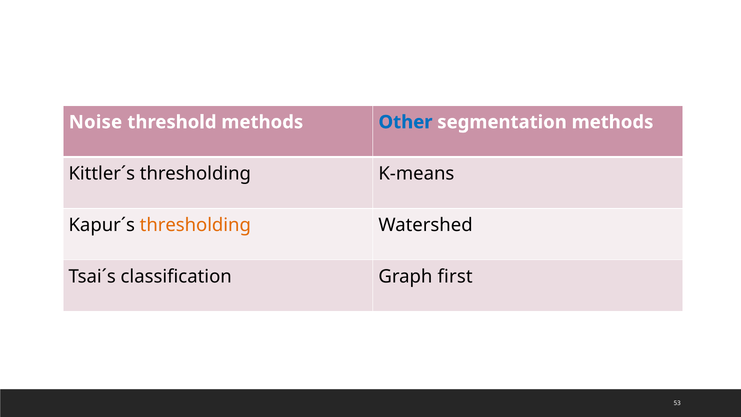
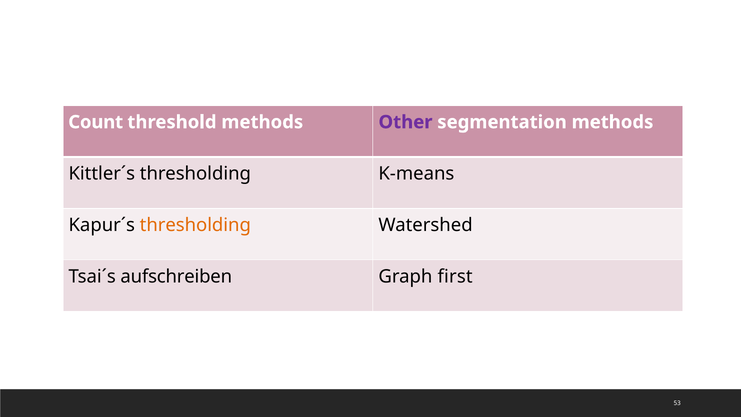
Noise: Noise -> Count (96, 122)
Other colour: blue -> purple (405, 122)
classification: classification -> aufschreiben (176, 276)
